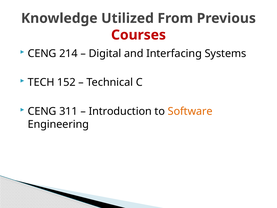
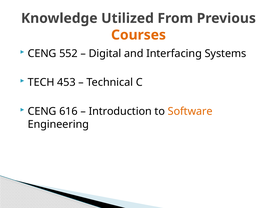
Courses colour: red -> orange (138, 35)
214: 214 -> 552 (68, 53)
152: 152 -> 453 (66, 82)
311: 311 -> 616 (68, 111)
